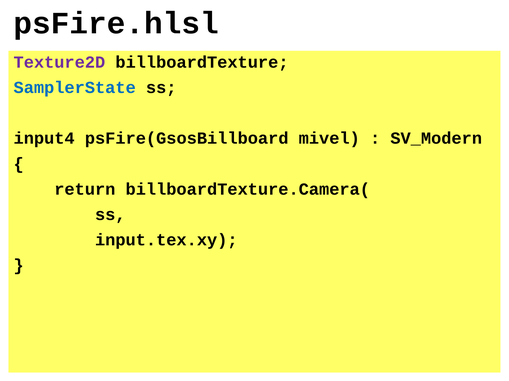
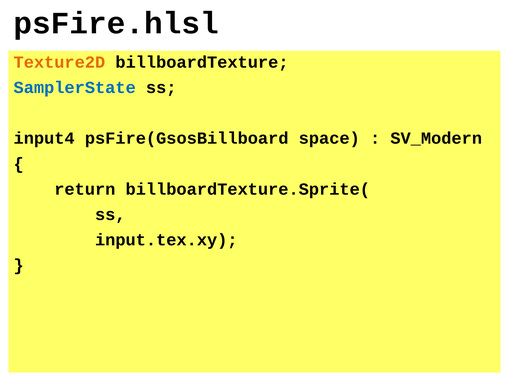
Texture2D colour: purple -> orange (59, 63)
mivel: mivel -> space (329, 139)
billboardTexture.Camera(: billboardTexture.Camera( -> billboardTexture.Sprite( (248, 189)
